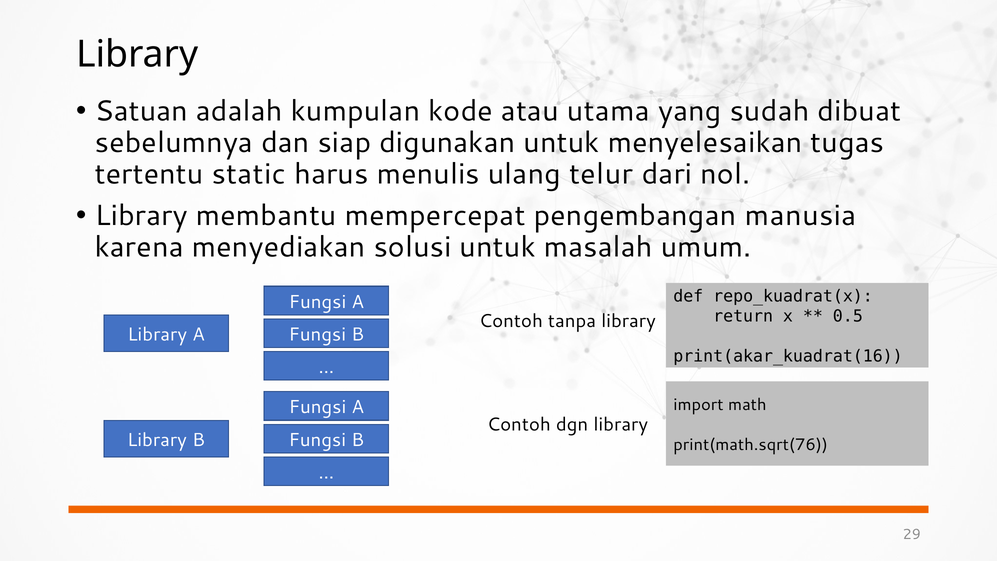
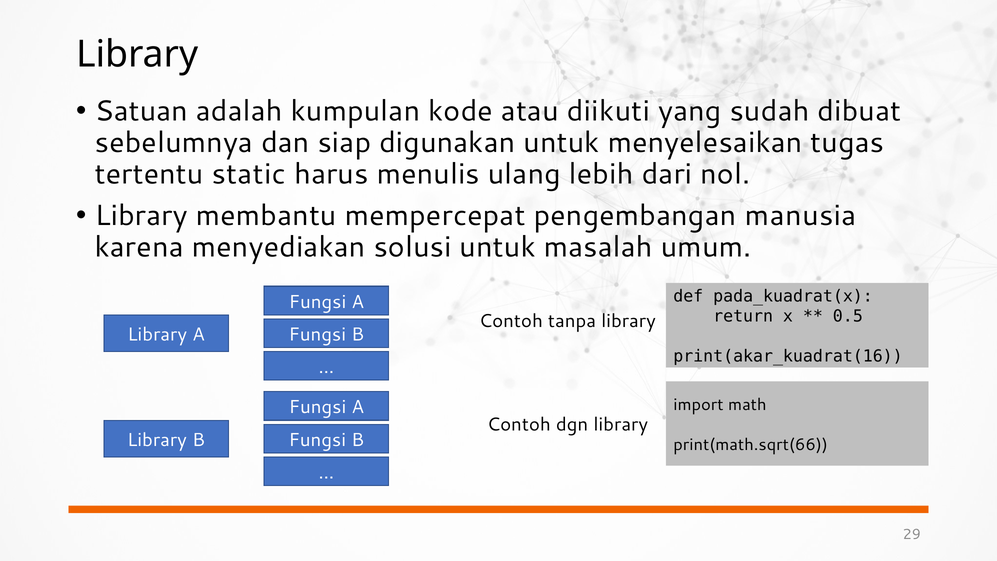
utama: utama -> diikuti (608, 111)
telur: telur -> lebih (601, 174)
repo_kuadrat(x: repo_kuadrat(x -> pada_kuadrat(x (793, 296)
print(math.sqrt(76: print(math.sqrt(76 -> print(math.sqrt(66 (751, 444)
